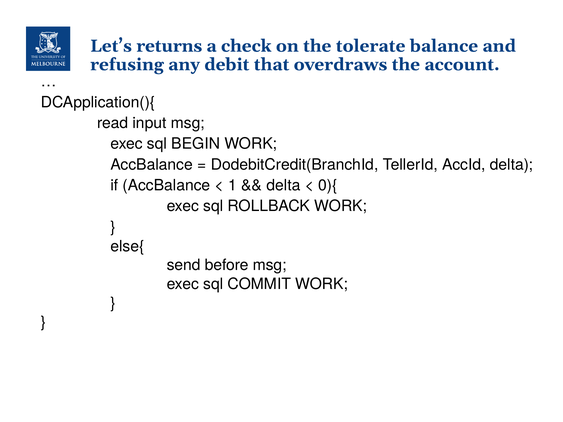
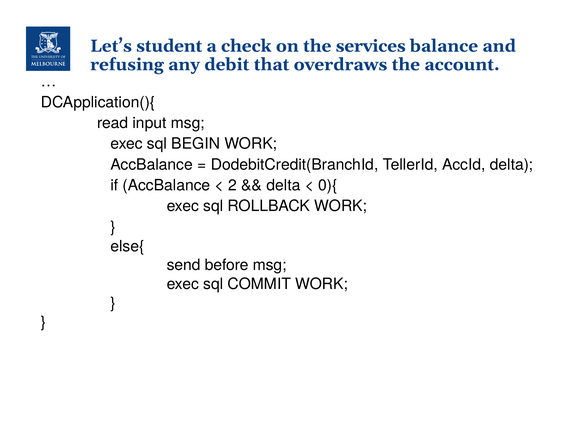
returns: returns -> student (169, 46)
tolerate: tolerate -> services (371, 46)
1: 1 -> 2 (233, 186)
